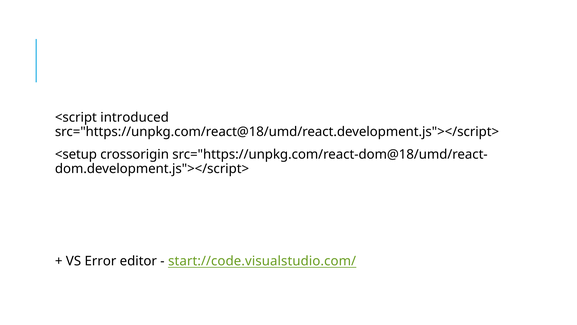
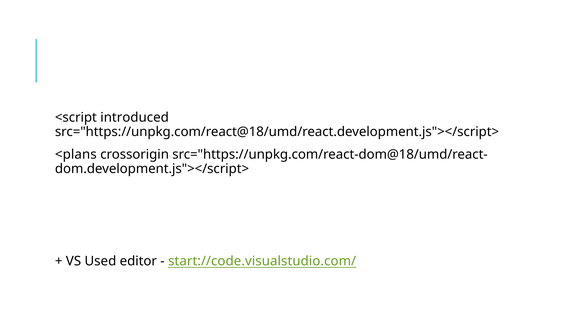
<setup: <setup -> <plans (76, 154)
Error: Error -> Used (100, 261)
